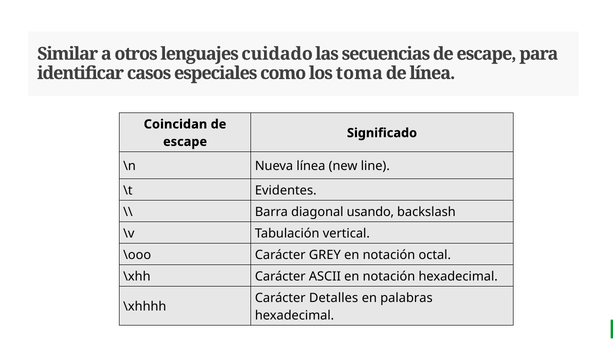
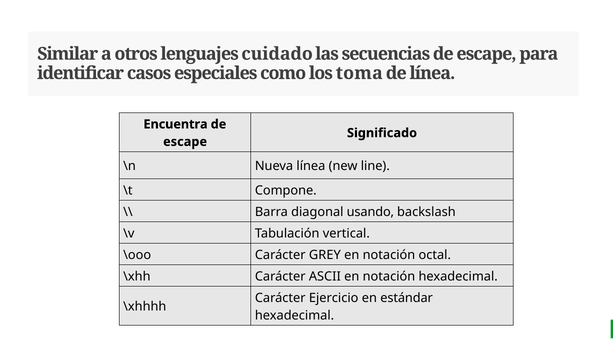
Coincidan: Coincidan -> Encuentra (176, 124)
Evidentes: Evidentes -> Compone (286, 190)
Detalles: Detalles -> Ejercicio (334, 298)
palabras: palabras -> estándar (407, 298)
